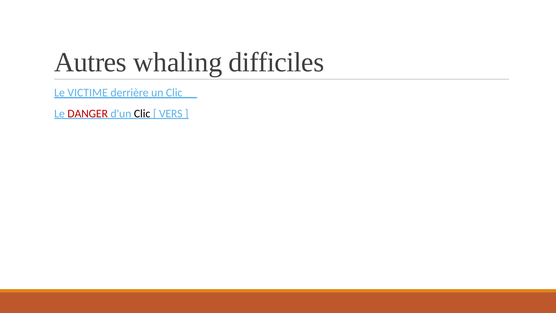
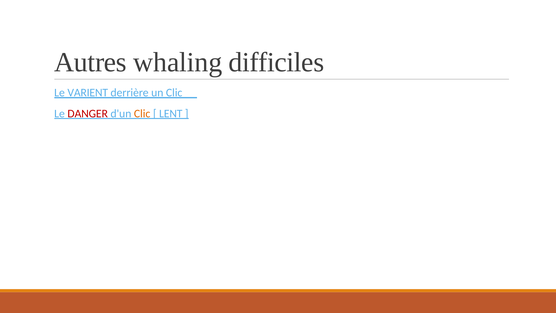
VICTIME: VICTIME -> VARIENT (88, 93)
Clic colour: black -> orange (142, 114)
VERS: VERS -> LENT (171, 114)
